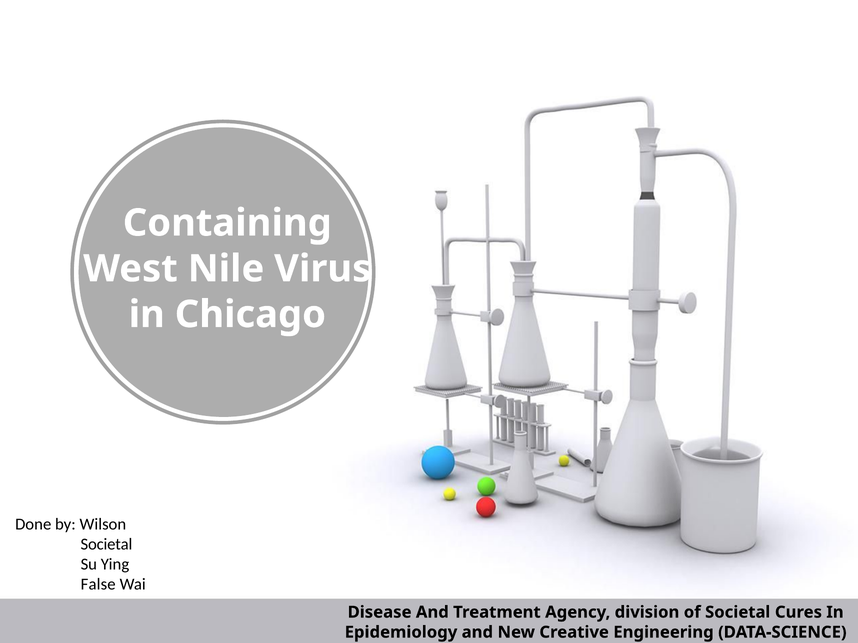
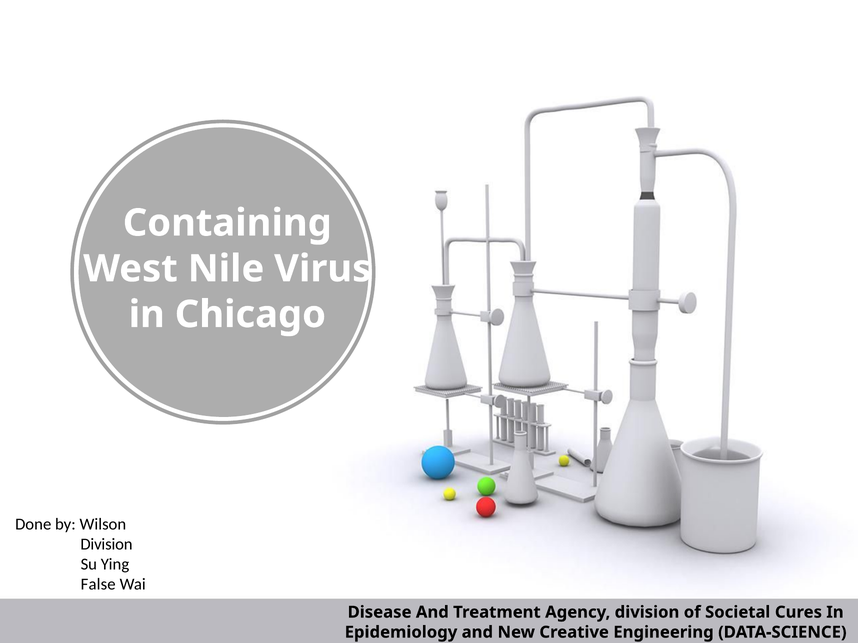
Societal: Societal -> Division (106, 545)
